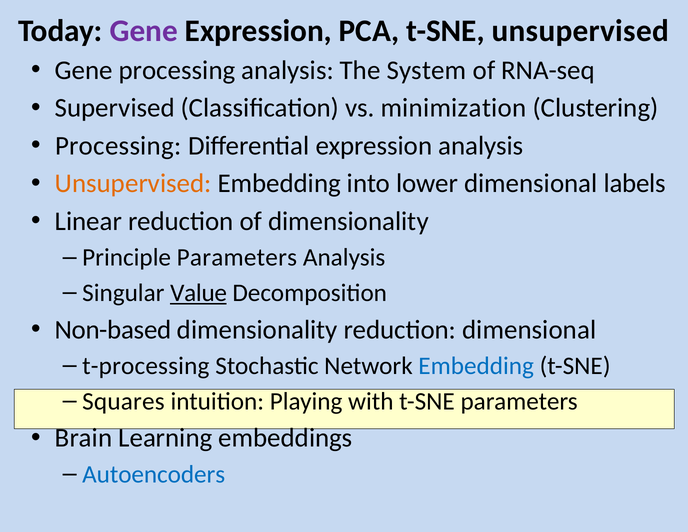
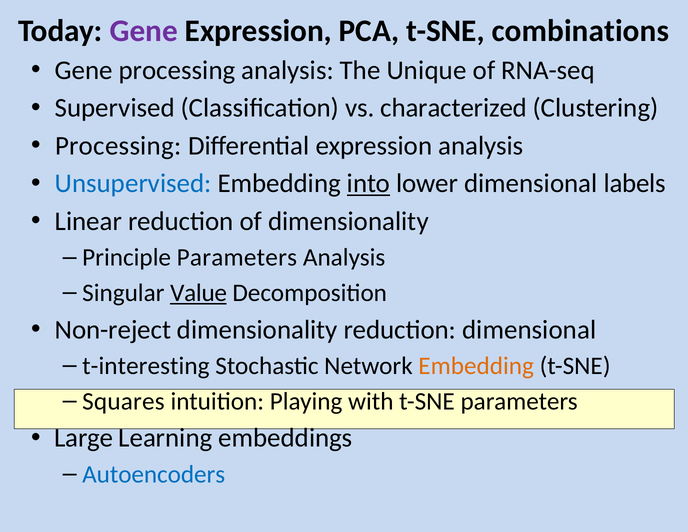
t-SNE unsupervised: unsupervised -> combinations (580, 31)
System: System -> Unique (427, 70)
minimization: minimization -> characterized (454, 108)
Unsupervised colour: orange -> blue (133, 183)
into underline: none -> present (369, 183)
Non-based: Non-based -> Non-reject (113, 329)
t-processing: t-processing -> t-interesting (146, 366)
Embedding colour: blue -> orange (476, 366)
Brain: Brain -> Large (84, 438)
